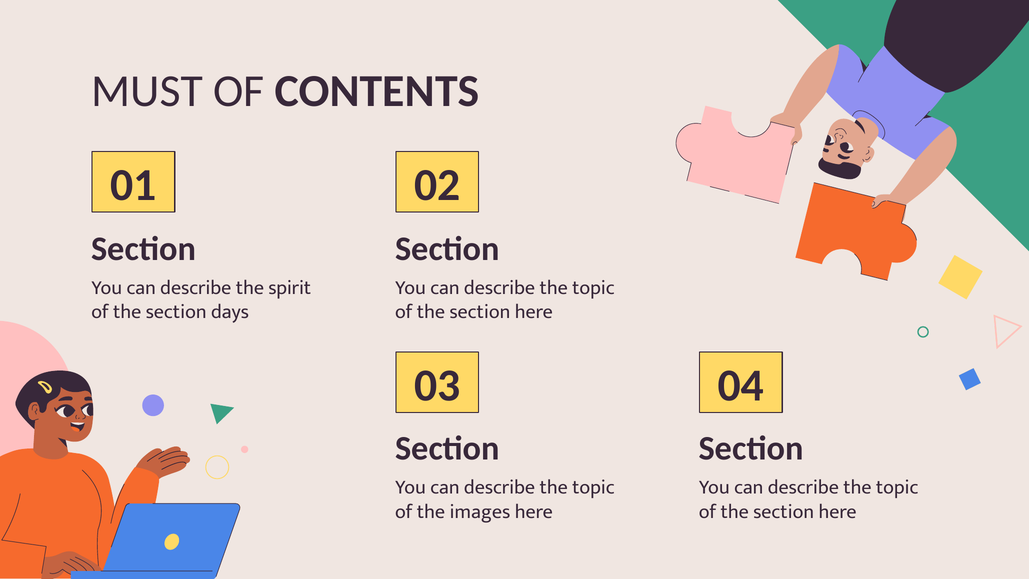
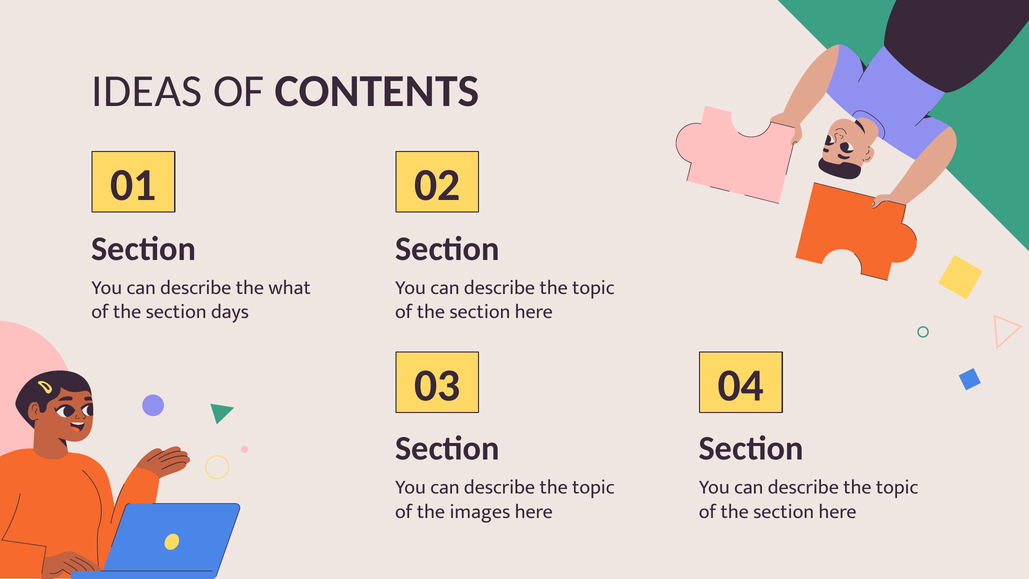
MUST: MUST -> IDEAS (147, 91)
spirit: spirit -> what (290, 288)
